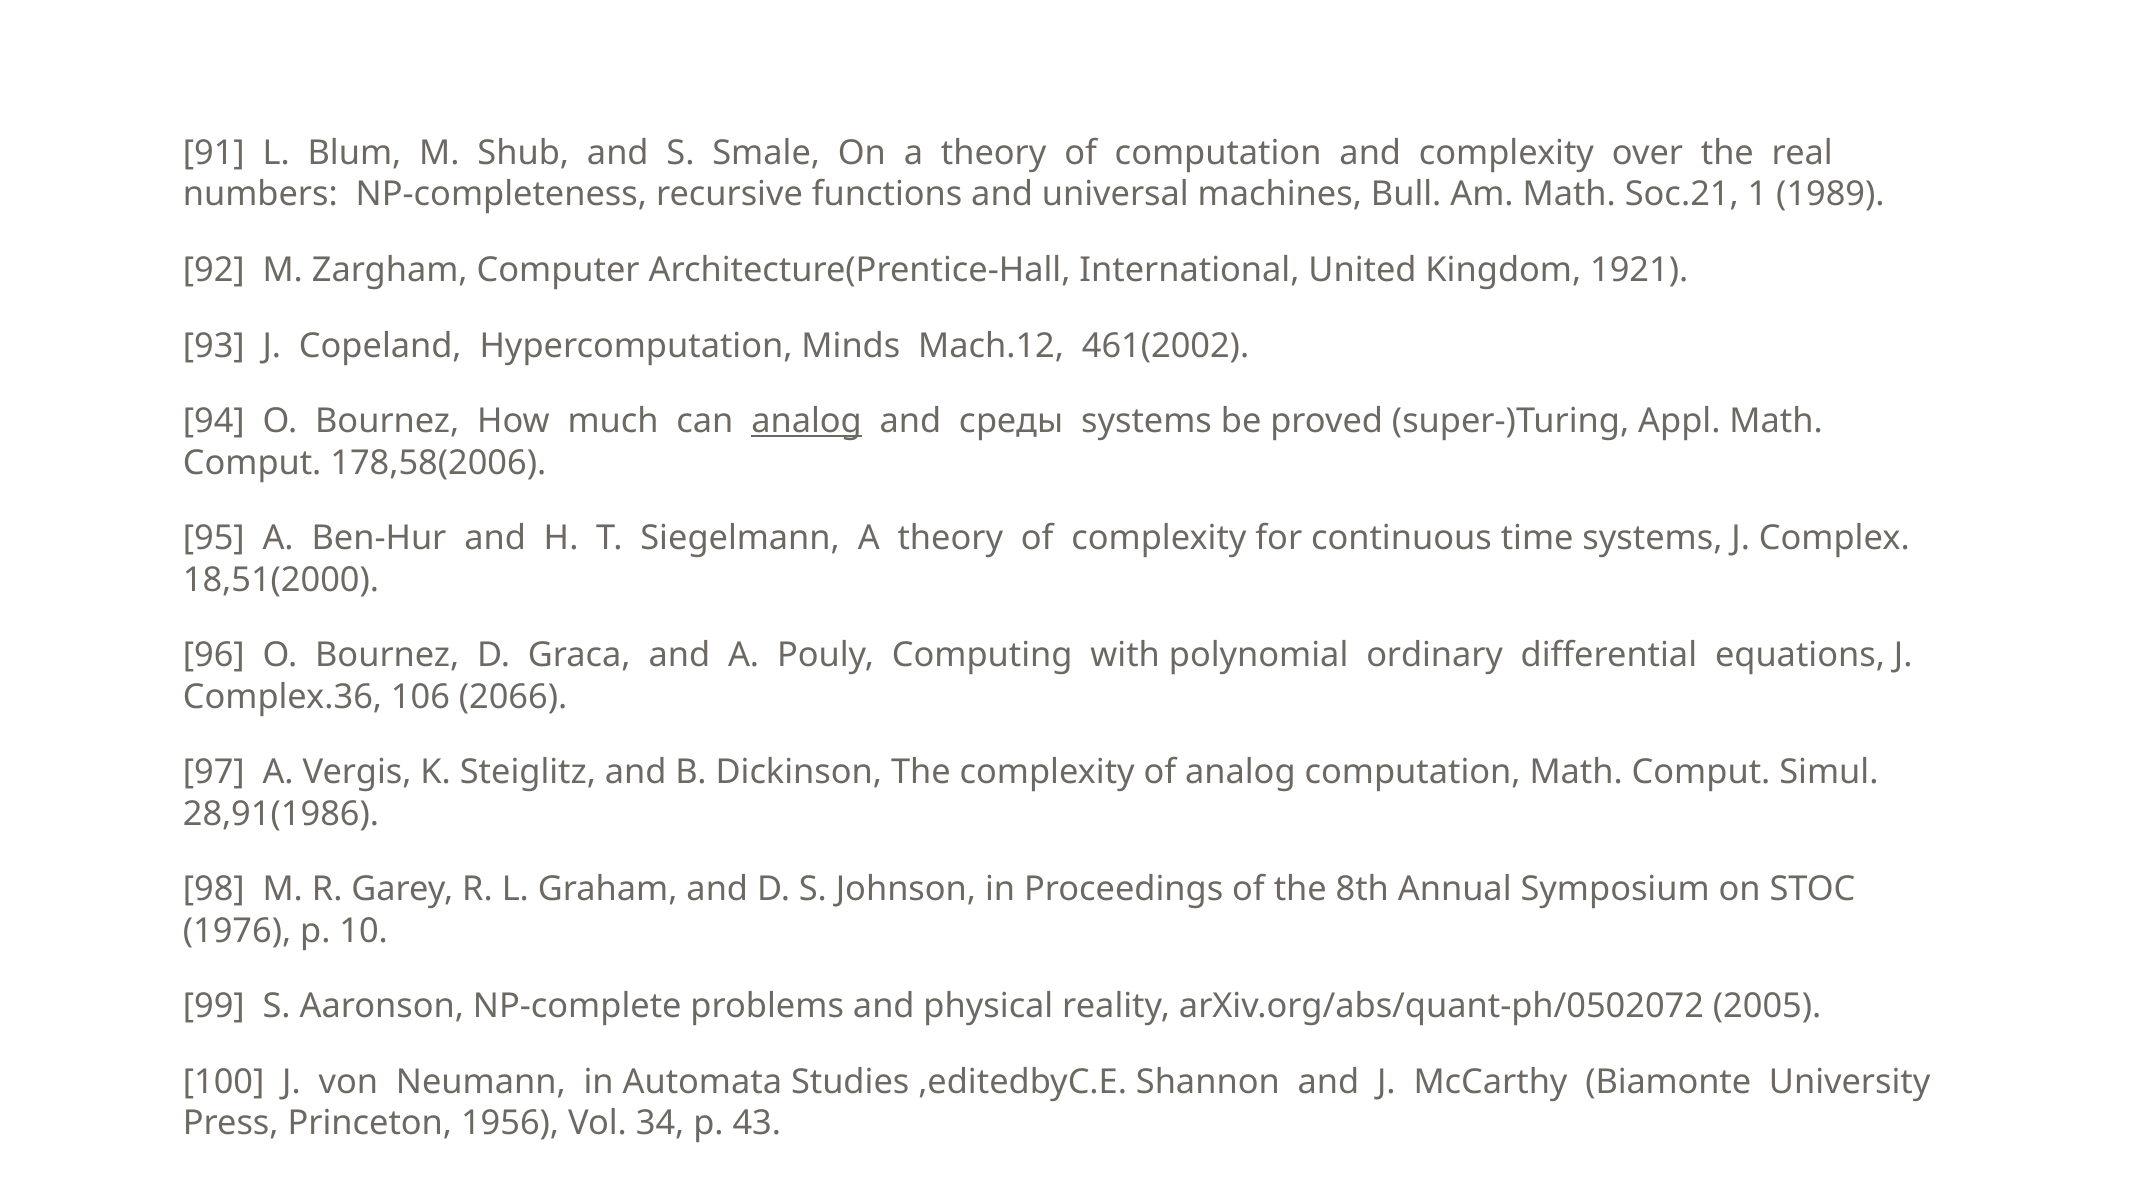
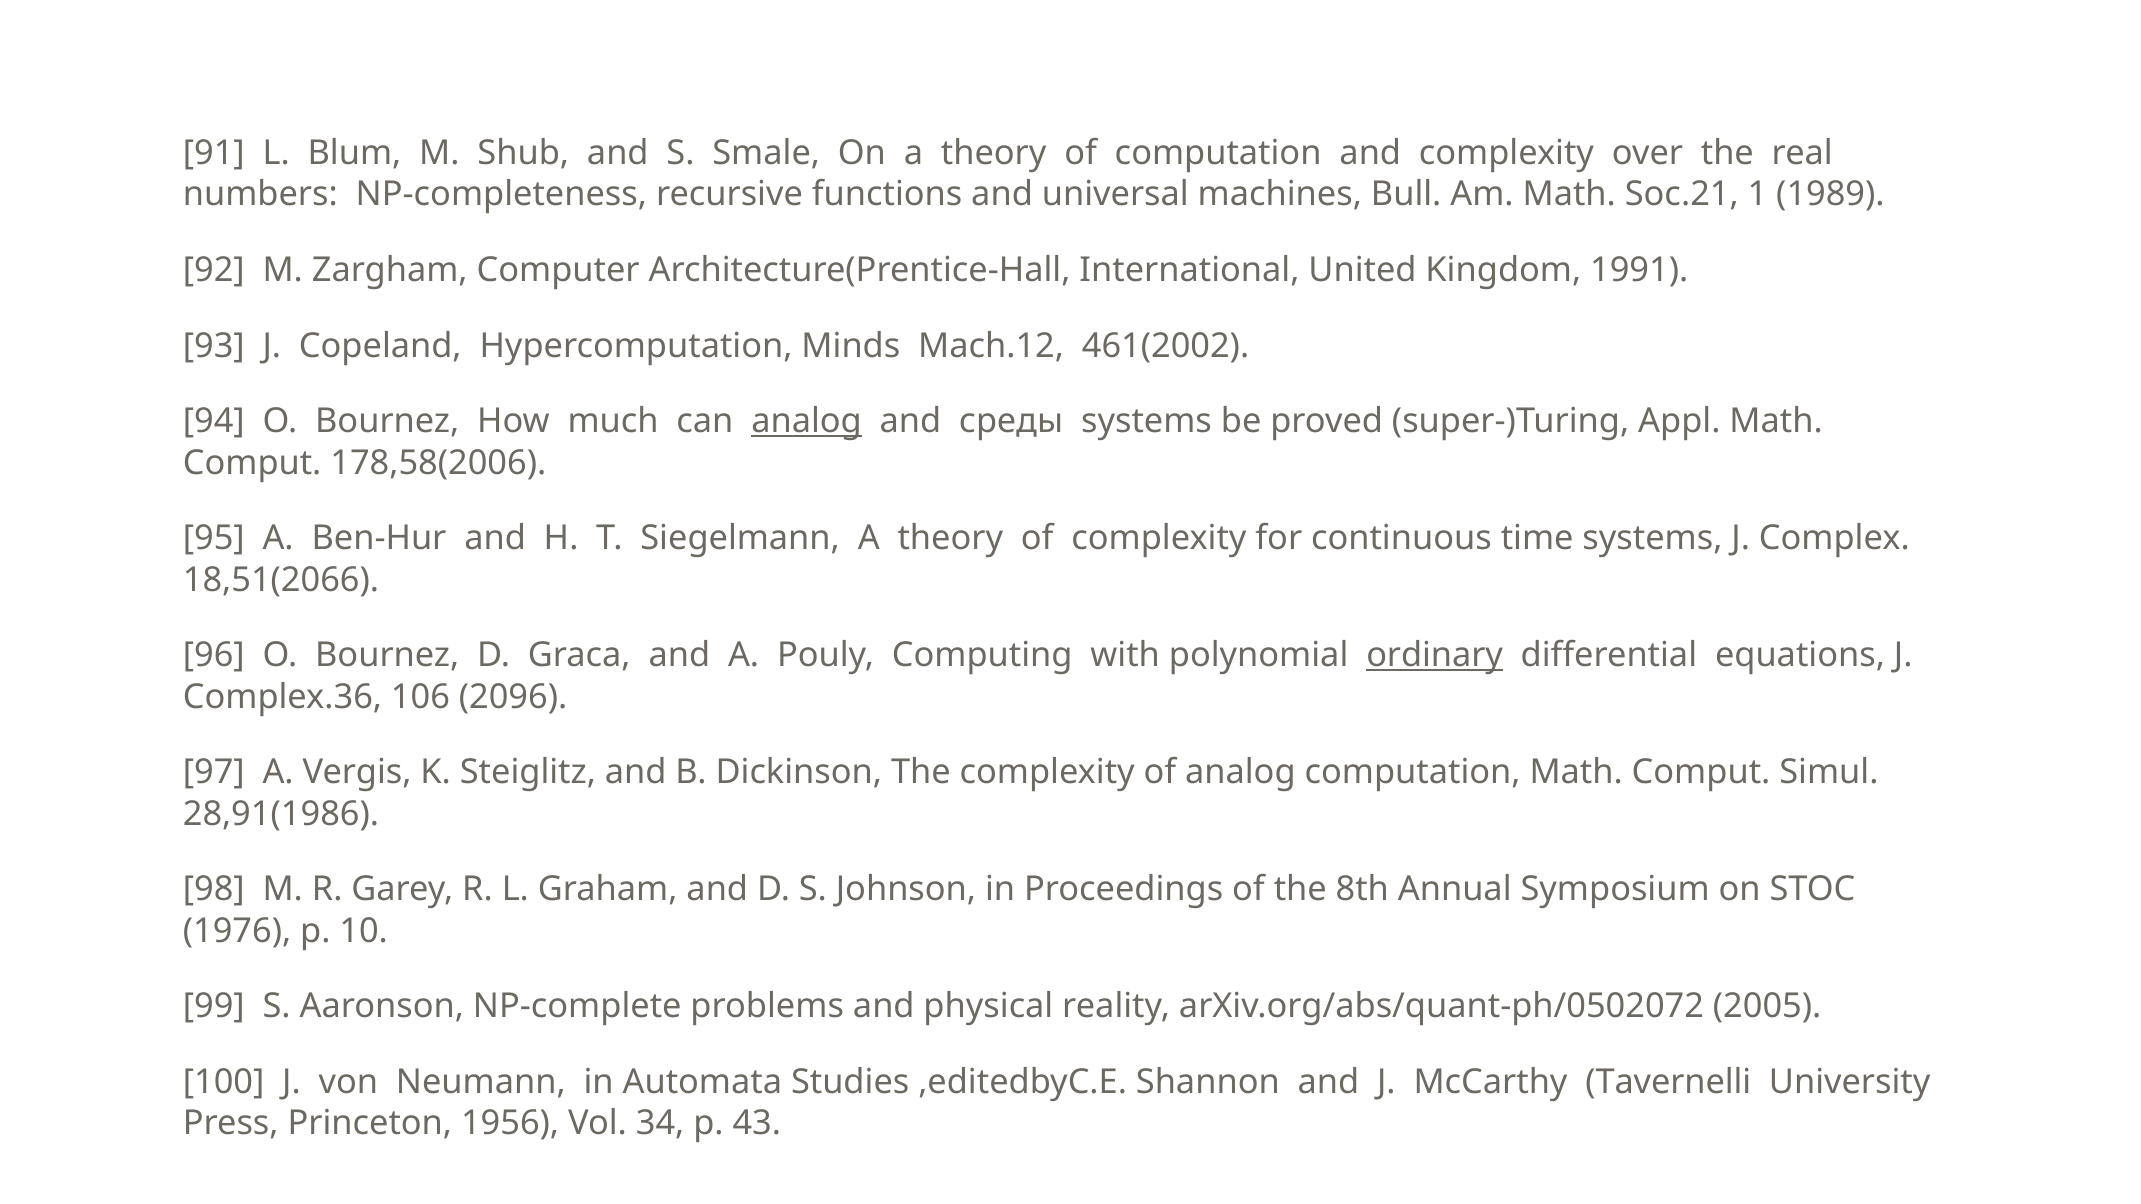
1921: 1921 -> 1991 (1639, 270)
18,51(2000: 18,51(2000 -> 18,51(2066 (281, 580)
ordinary underline: none -> present (1435, 656)
2066: 2066 -> 2096 (513, 697)
Biamonte: Biamonte -> Tavernelli (1668, 1083)
